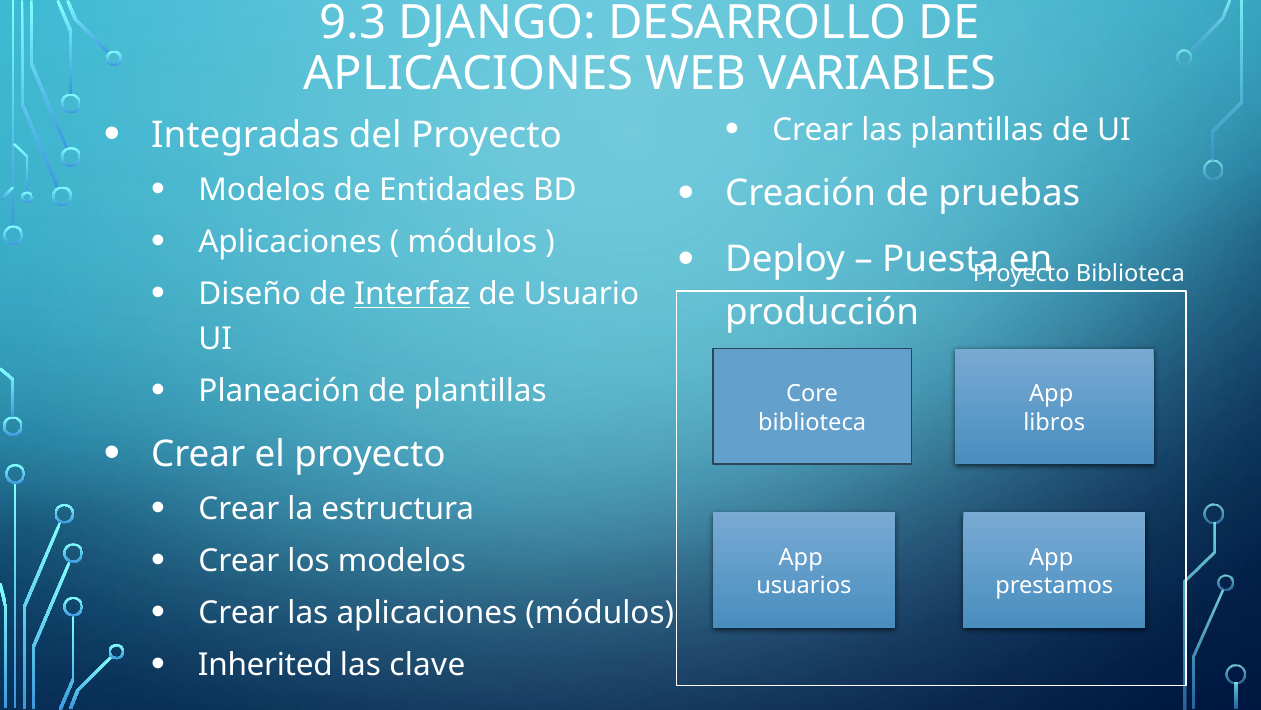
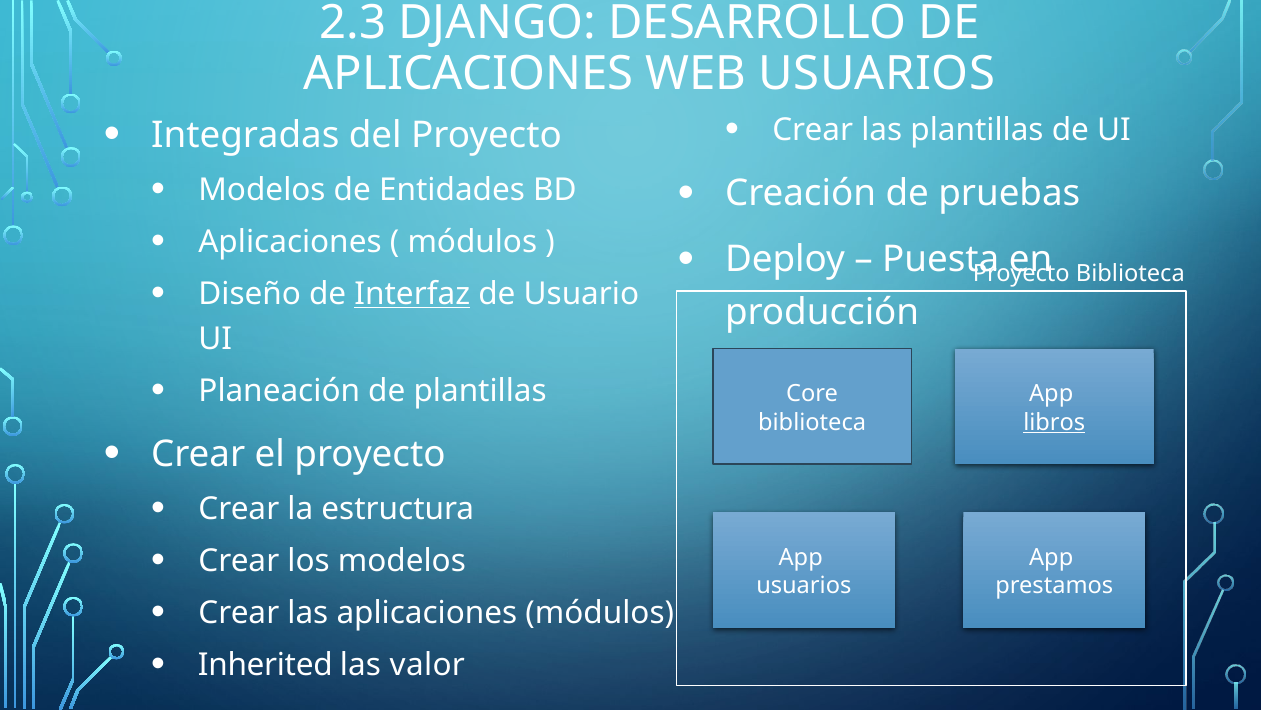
9.3: 9.3 -> 2.3 (353, 23)
WEB VARIABLES: VARIABLES -> USUARIOS (877, 74)
libros underline: none -> present (1054, 422)
clave: clave -> valor (427, 665)
